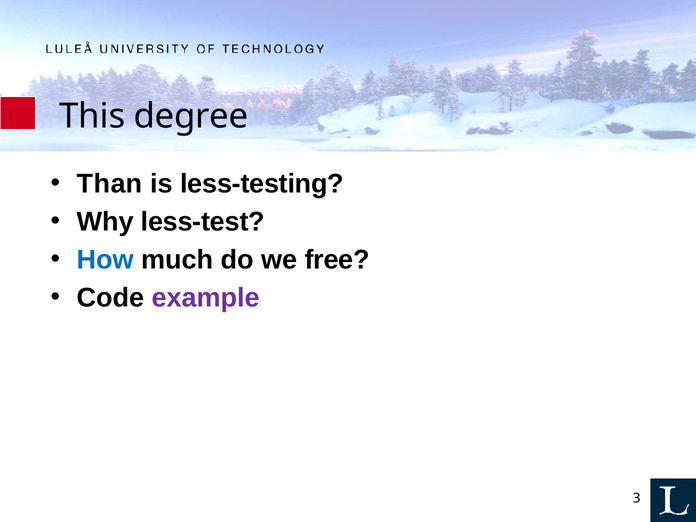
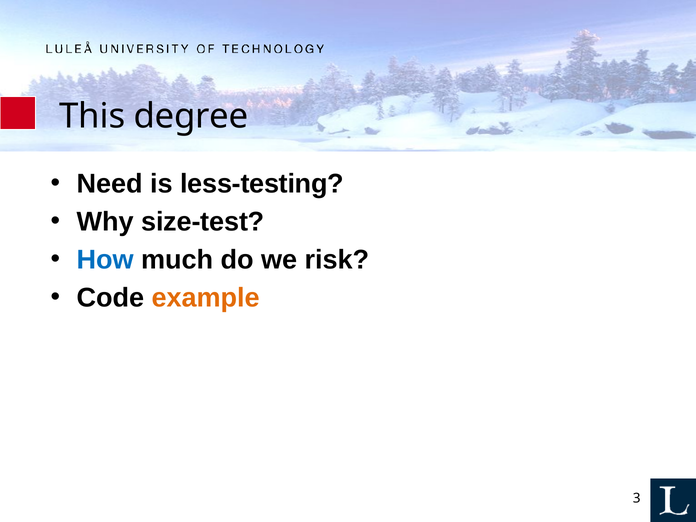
Than: Than -> Need (110, 184)
less-test: less-test -> size-test (203, 222)
free: free -> risk (337, 260)
example colour: purple -> orange (206, 298)
